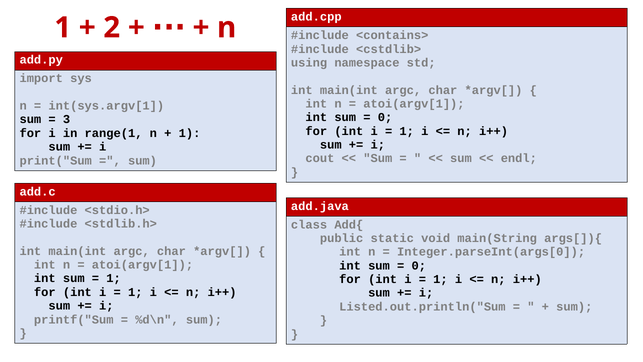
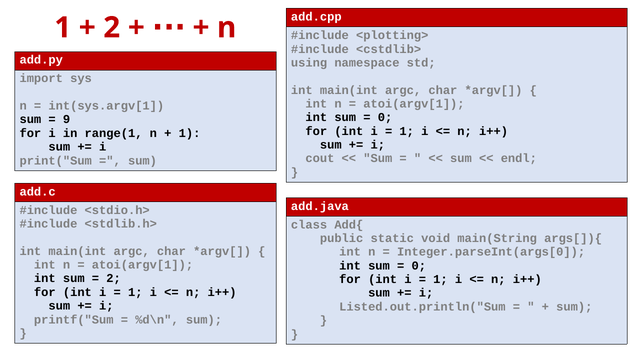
<contains>: <contains> -> <plotting> (392, 35)
3: 3 -> 9 (67, 119)
1: 1 -> 2 (114, 278)
